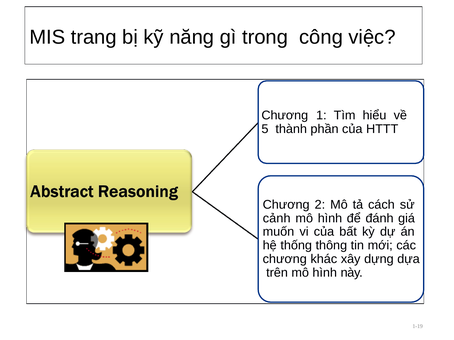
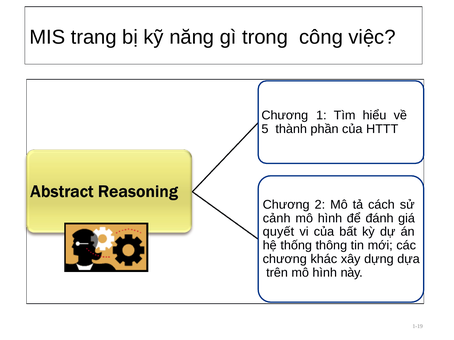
muốn: muốn -> quyết (278, 232)
